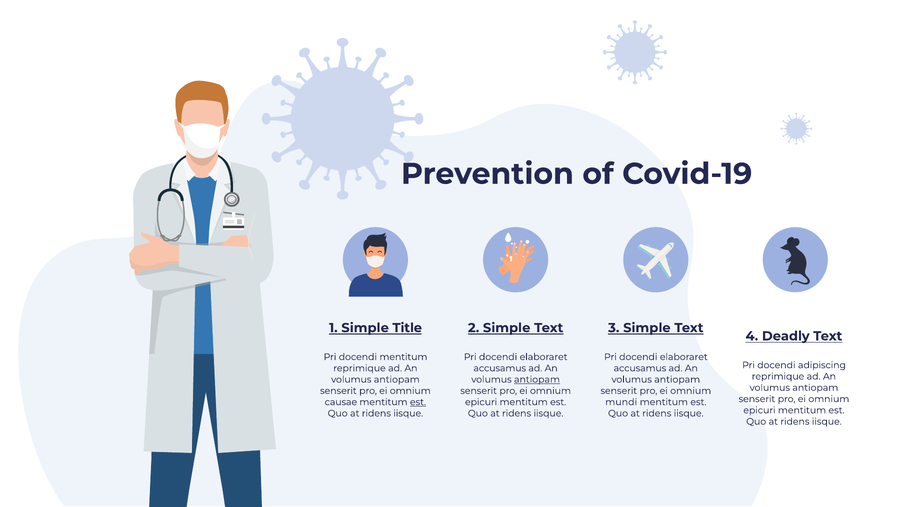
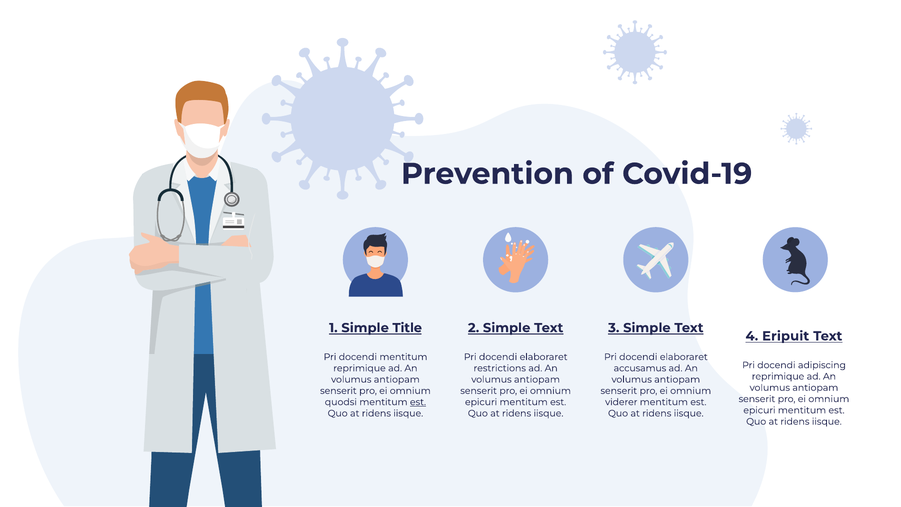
Deadly: Deadly -> Eripuit (786, 336)
accusamus: accusamus -> restrictions (500, 368)
antiopam underline: present -> none (537, 379)
causae: causae -> quodsi (341, 402)
mundi: mundi -> viderer (621, 402)
